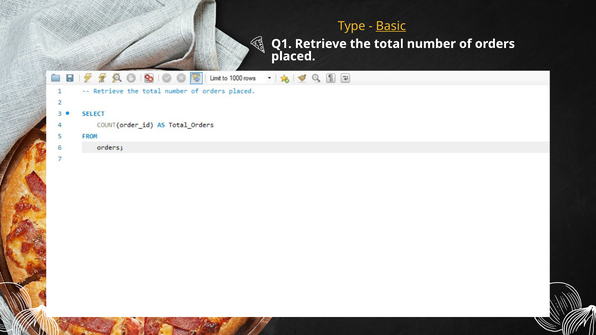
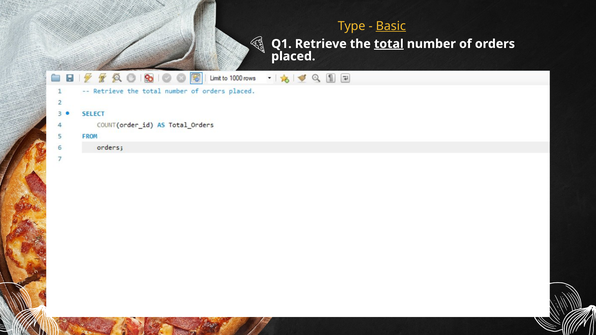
total underline: none -> present (389, 44)
